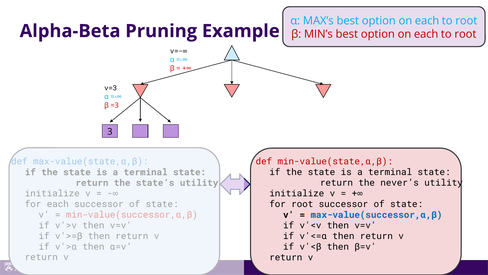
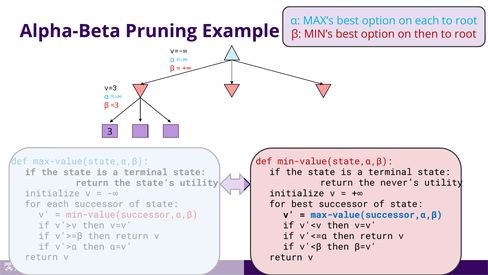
each: each -> then (426, 34)
for root: root -> best (302, 204)
